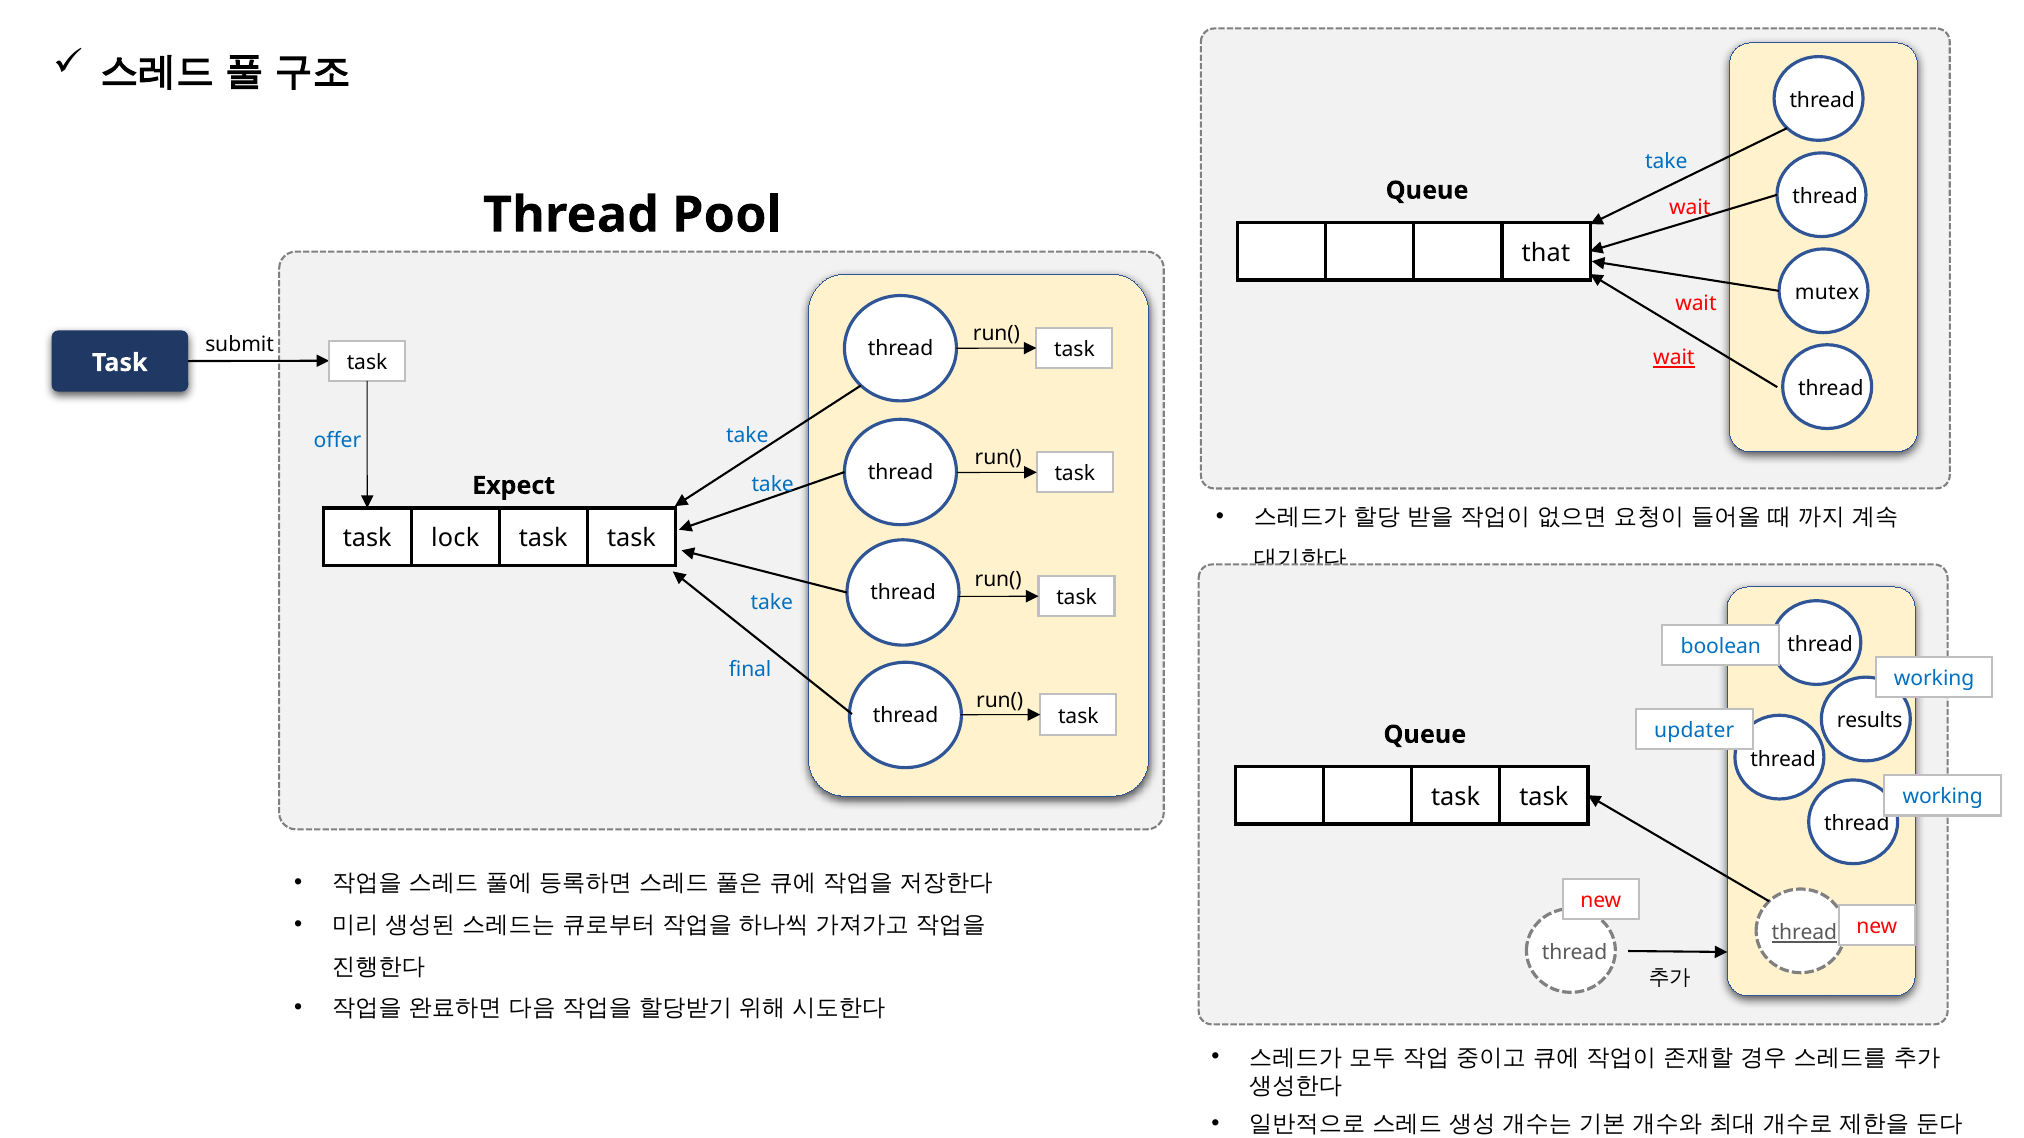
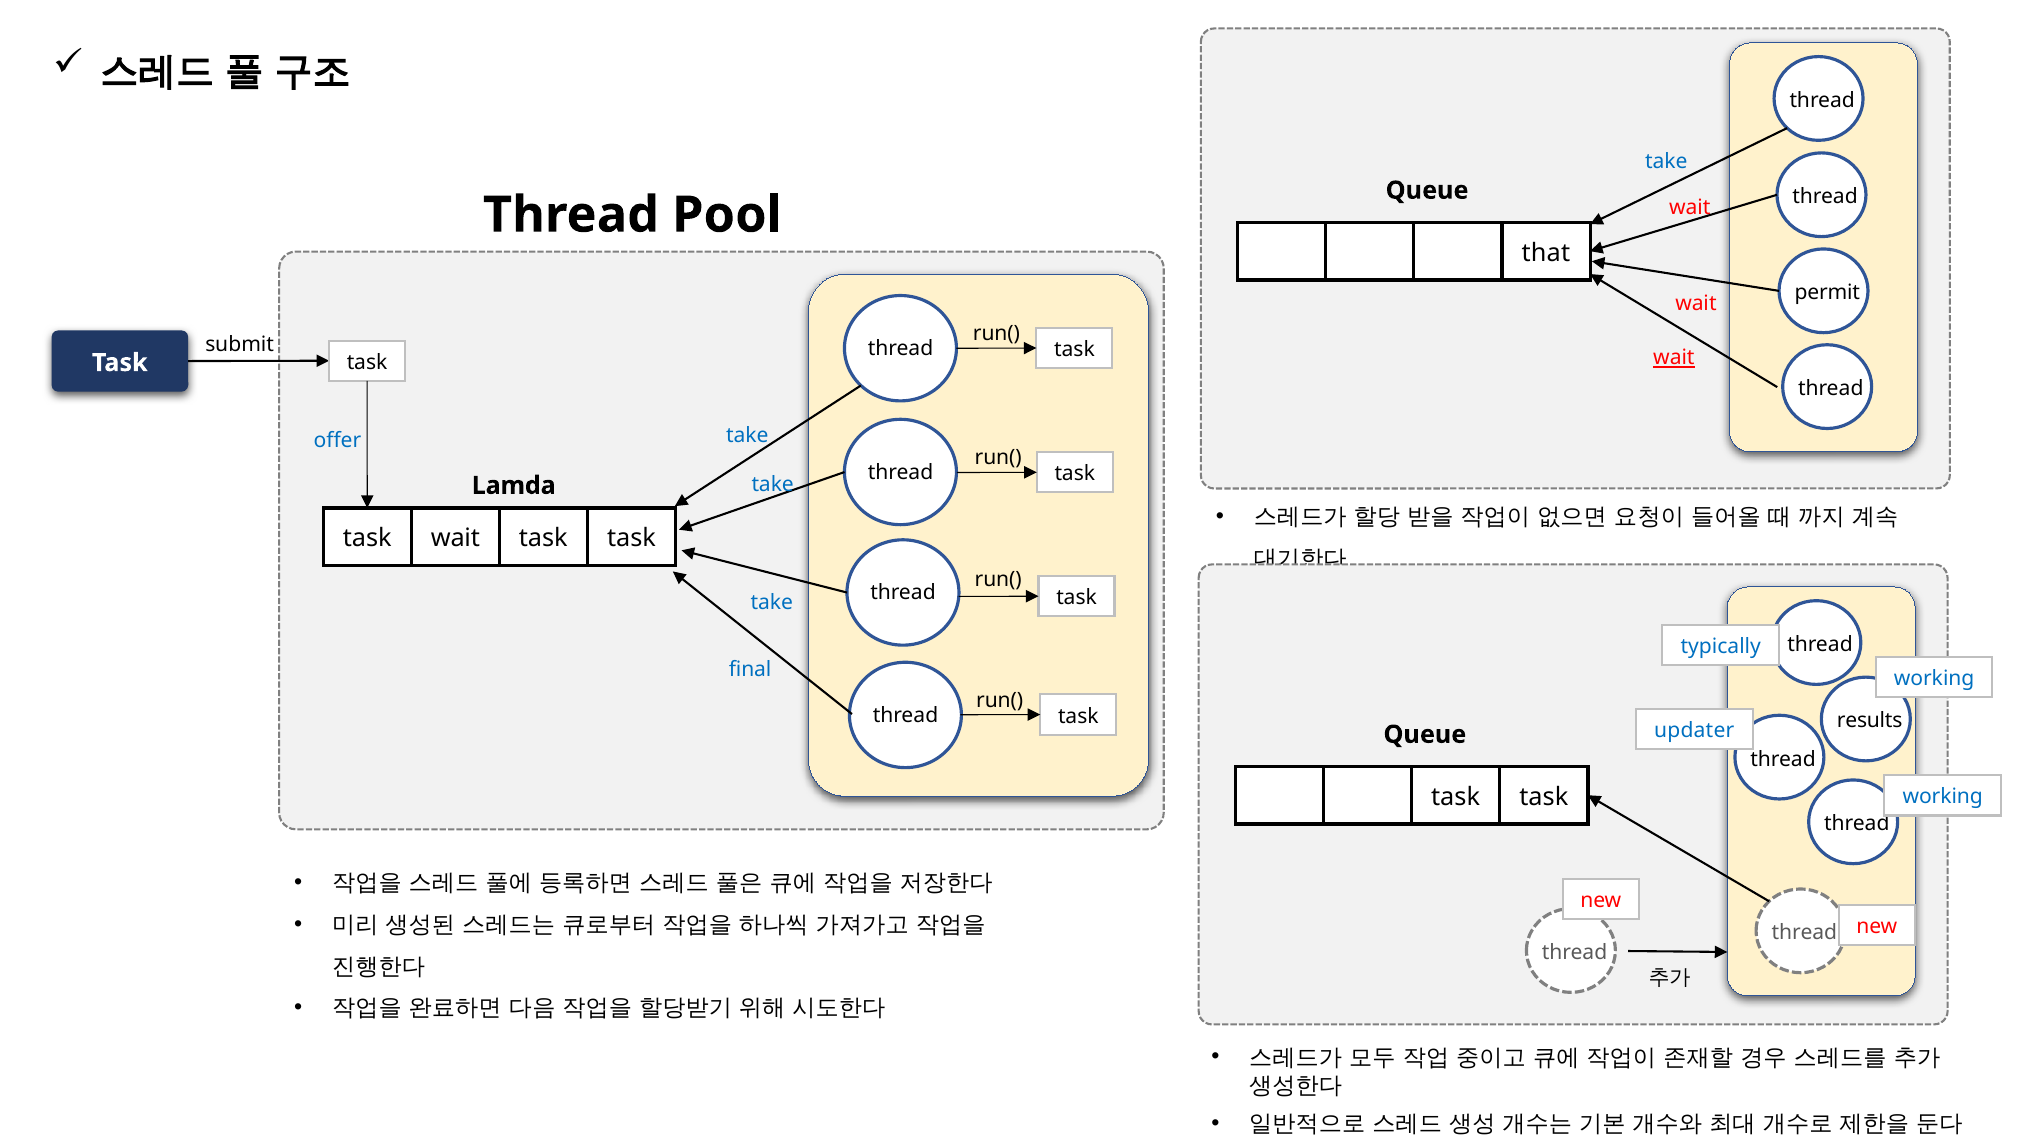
mutex: mutex -> permit (1827, 293)
Expect: Expect -> Lamda (514, 486)
task lock: lock -> wait (455, 539)
boolean: boolean -> typically (1721, 647)
thread underline: present -> none (1804, 933)
